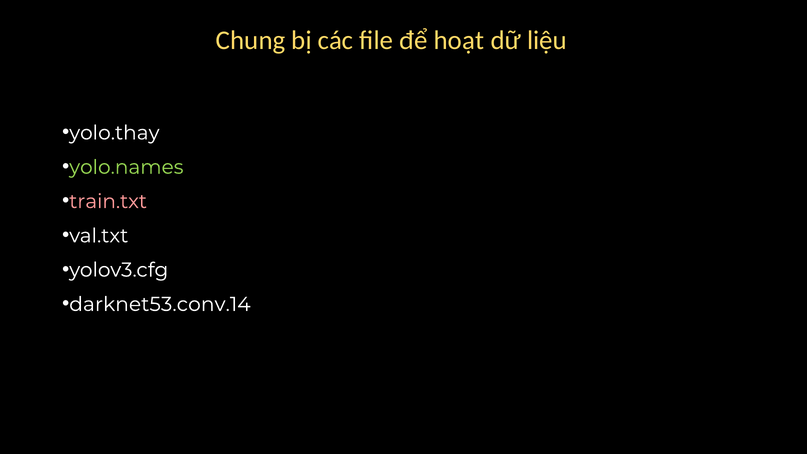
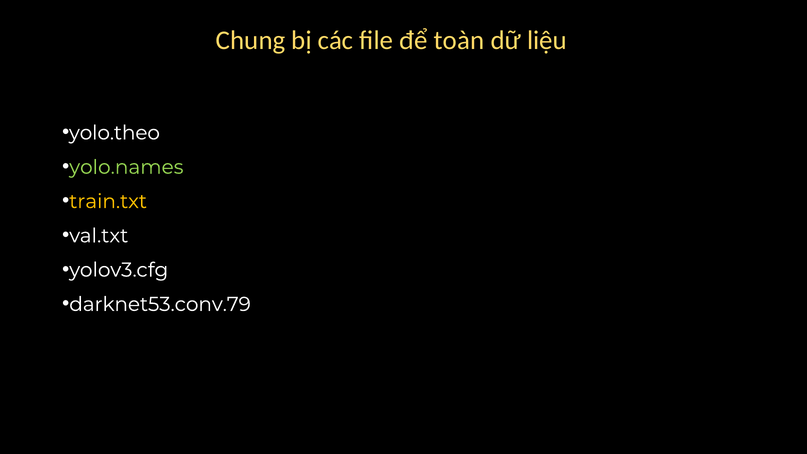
hoạt: hoạt -> toàn (459, 40)
yolo.thay: yolo.thay -> yolo.theo (114, 133)
train.txt colour: pink -> yellow (108, 201)
darknet53.conv.14: darknet53.conv.14 -> darknet53.conv.79 (160, 304)
